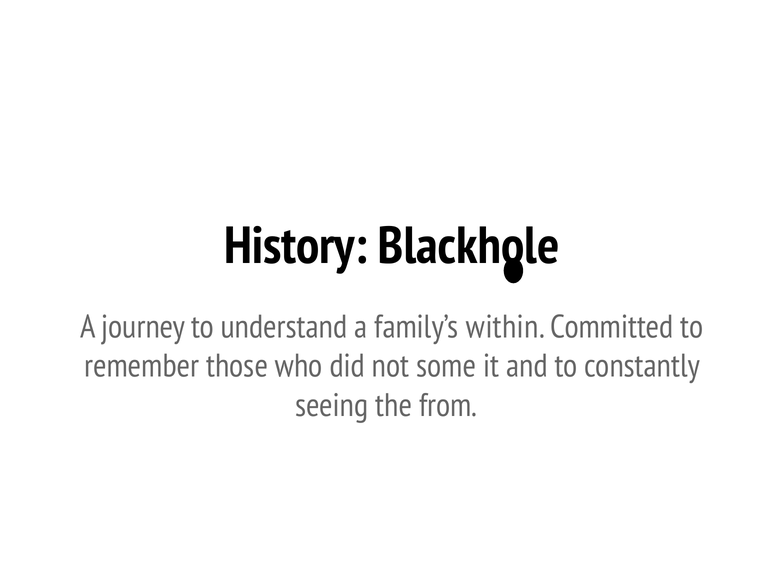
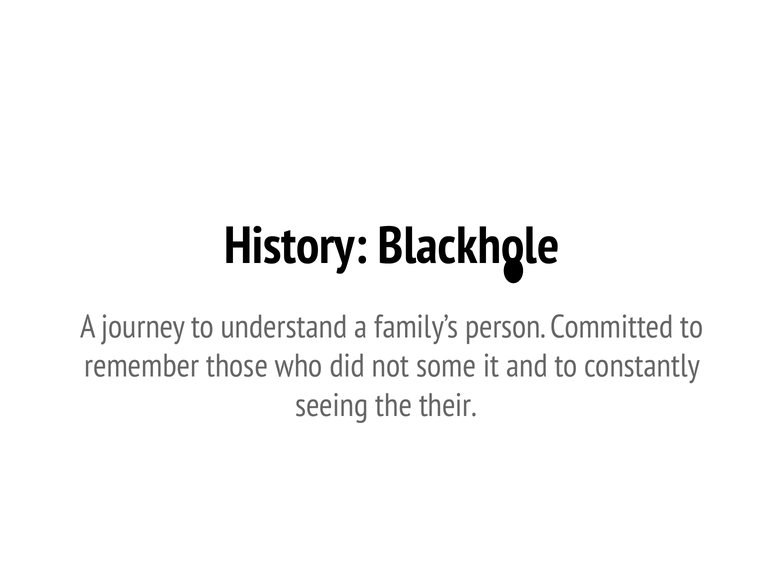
within: within -> person (506, 327)
from: from -> their (448, 405)
